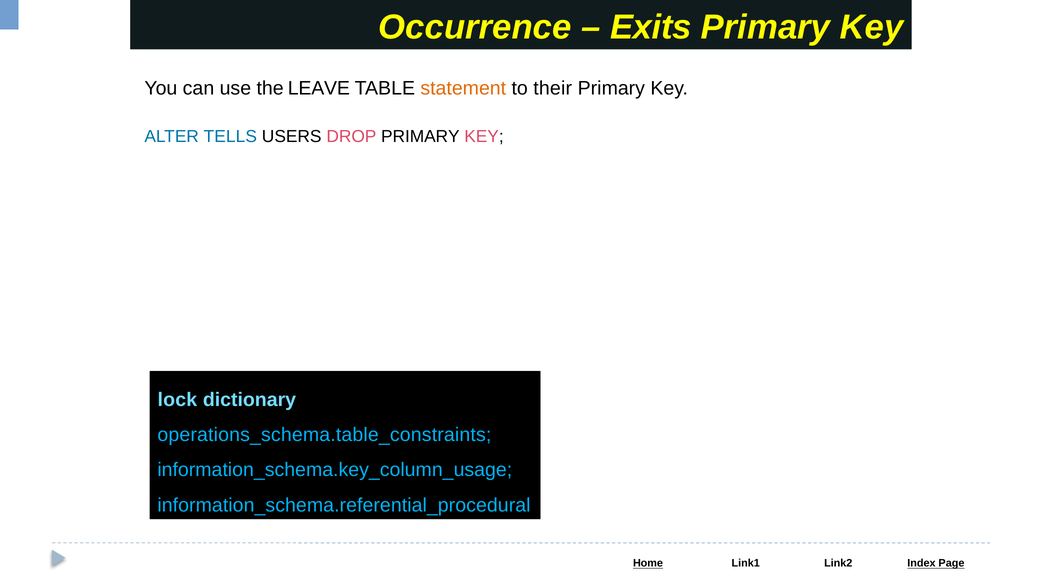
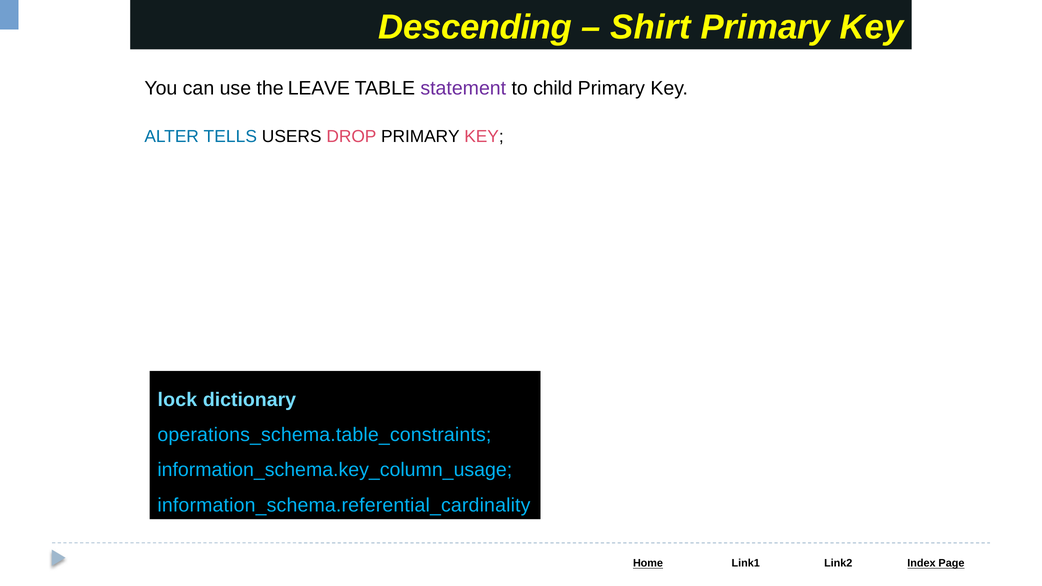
Occurrence: Occurrence -> Descending (475, 27)
Exits: Exits -> Shirt (650, 27)
statement colour: orange -> purple (463, 89)
their: their -> child (553, 89)
information_schema.referential_procedural: information_schema.referential_procedural -> information_schema.referential_cardinality (344, 505)
